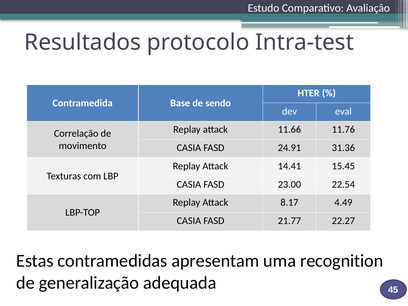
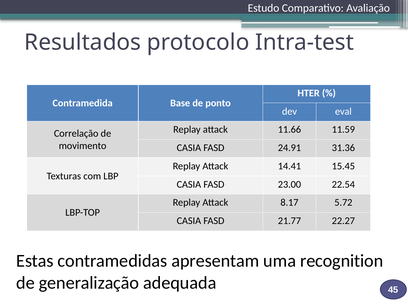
sendo: sendo -> ponto (218, 103)
11.76: 11.76 -> 11.59 (343, 130)
4.49: 4.49 -> 5.72 (343, 203)
